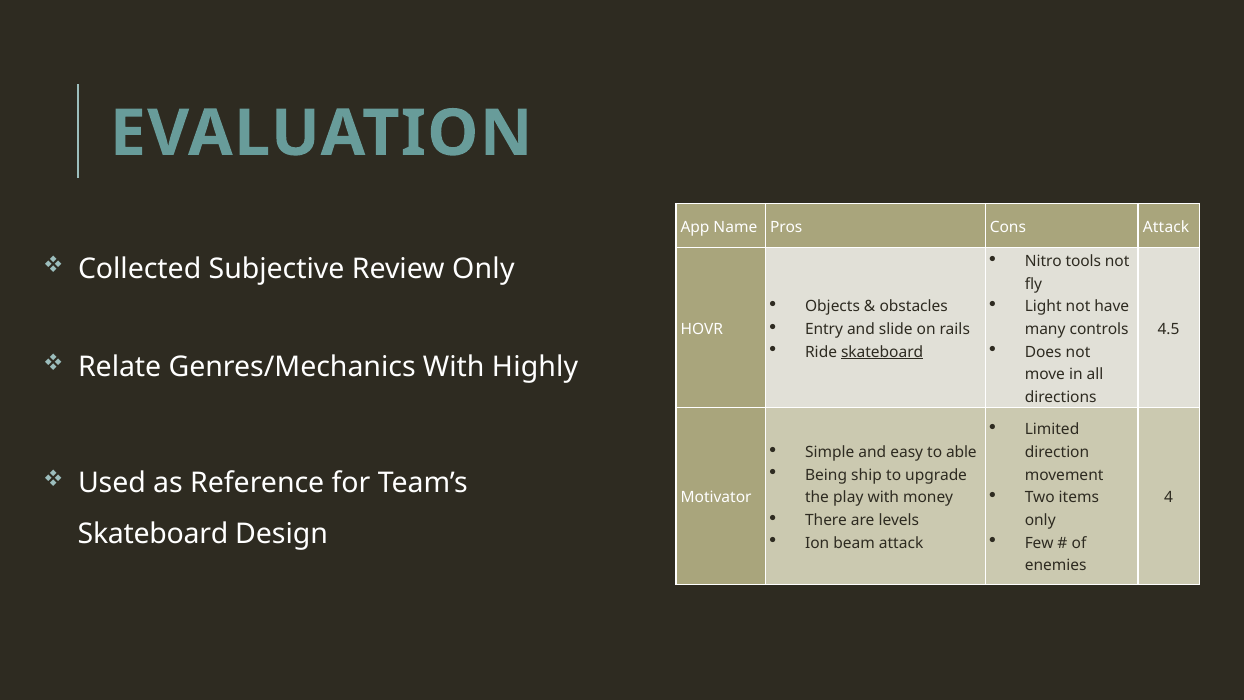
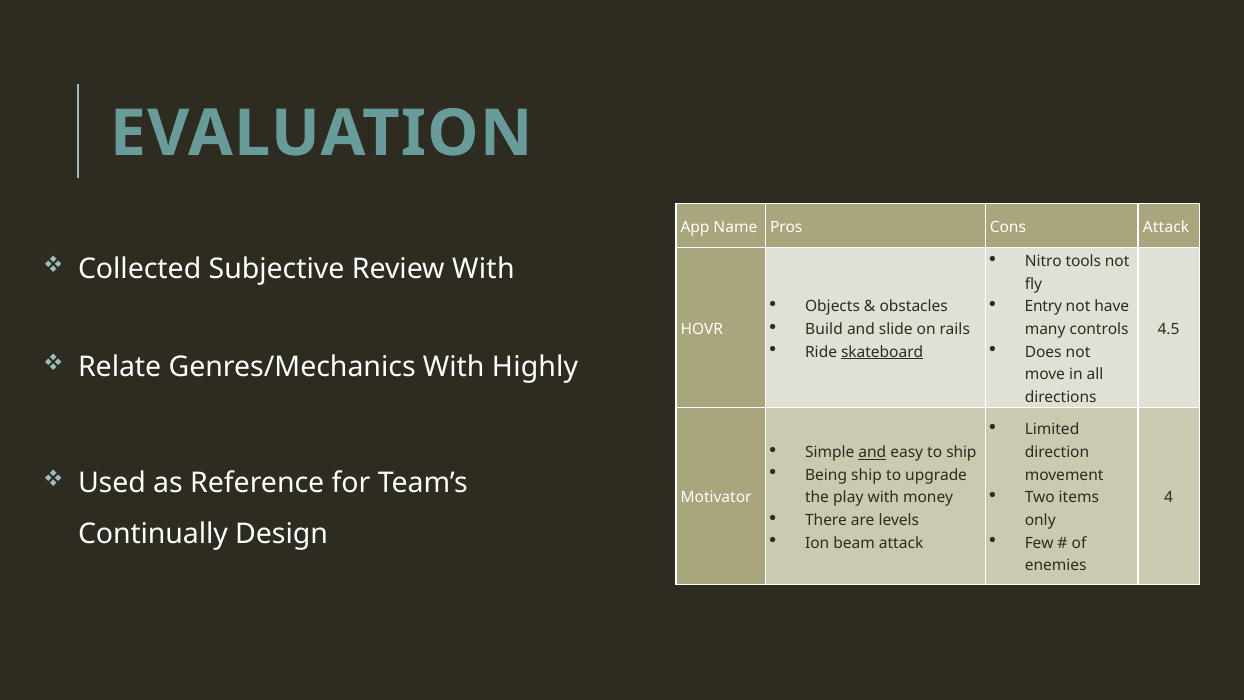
Review Only: Only -> With (483, 269)
Light: Light -> Entry (1043, 307)
Entry: Entry -> Build (824, 329)
and underline: none -> present (872, 452)
to able: able -> ship (961, 452)
Skateboard: Skateboard -> Continually (153, 534)
